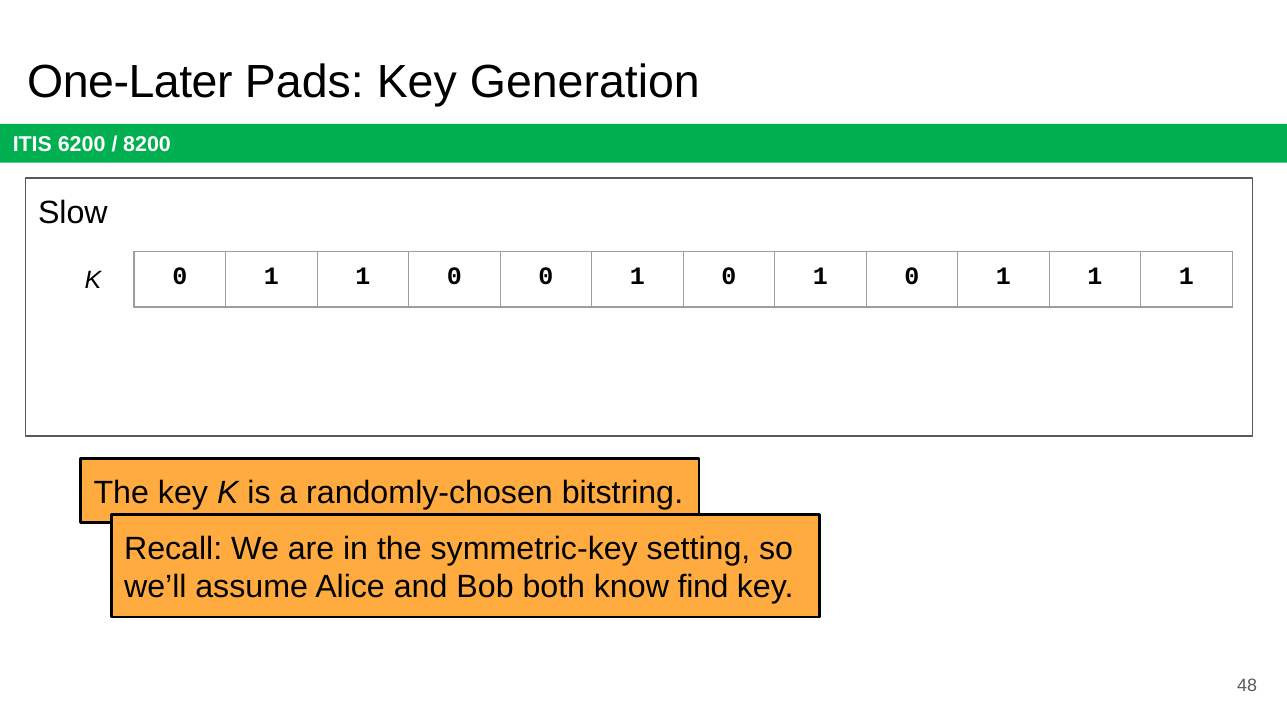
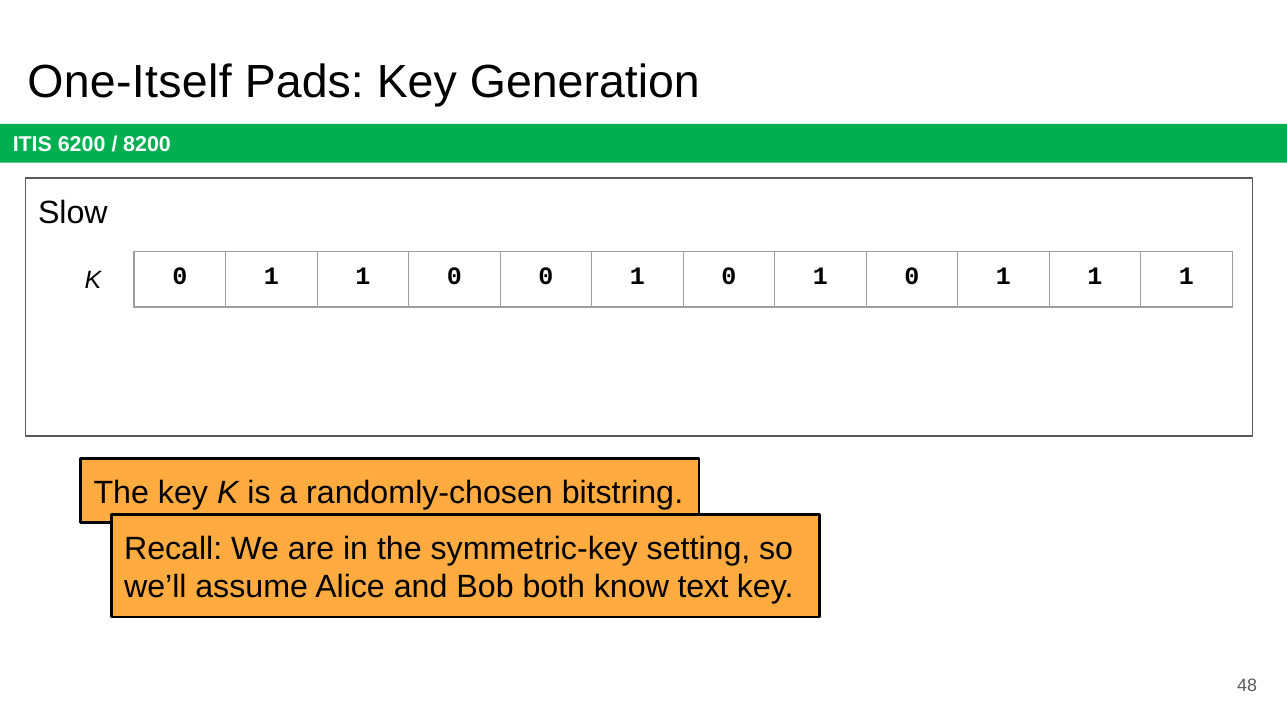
One-Later: One-Later -> One-Itself (129, 82)
find: find -> text (703, 587)
